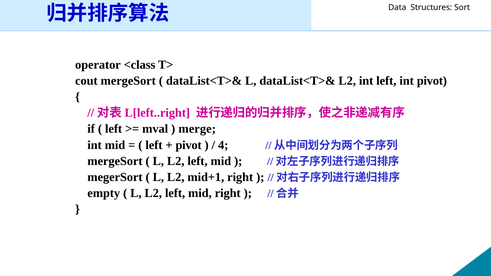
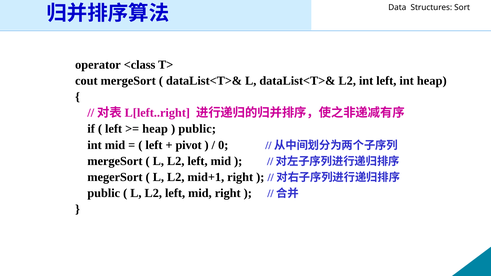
int pivot: pivot -> heap (432, 81)
mval: mval -> heap (155, 129)
merge: merge -> public (197, 129)
4: 4 -> 0 (223, 145)
empty: empty -> public (104, 193)
